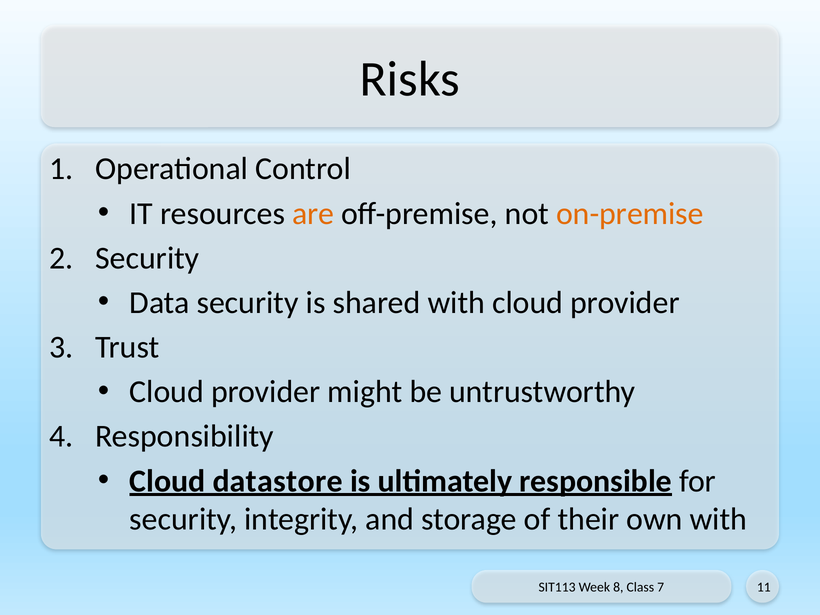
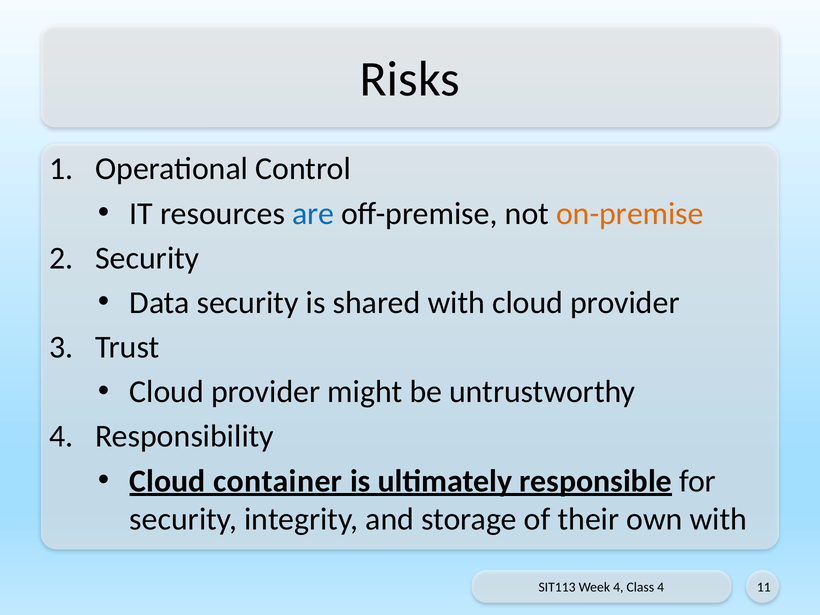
are colour: orange -> blue (313, 213)
datastore: datastore -> container (278, 481)
Week 8: 8 -> 4 (618, 587)
Class 7: 7 -> 4 (661, 587)
